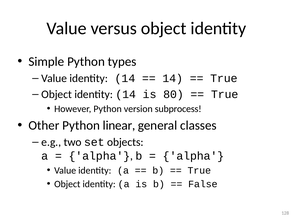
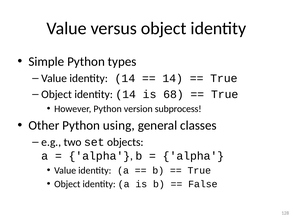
80: 80 -> 68 (174, 94)
linear: linear -> using (119, 125)
